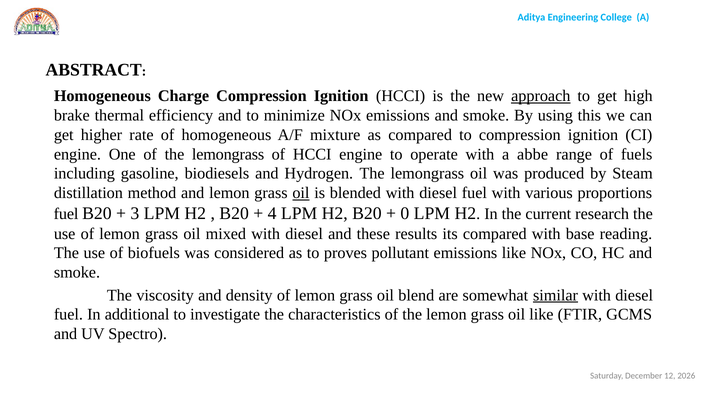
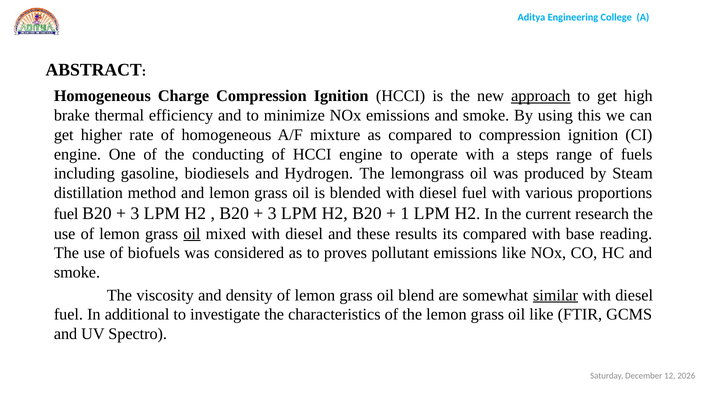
of the lemongrass: lemongrass -> conducting (228, 154)
abbe: abbe -> steps (533, 154)
oil underline: present -> none (301, 193)
4: 4 -> 3 (272, 213)
0: 0 -> 1 (405, 213)
oil underline: none -> present (192, 233)
